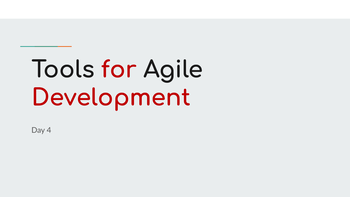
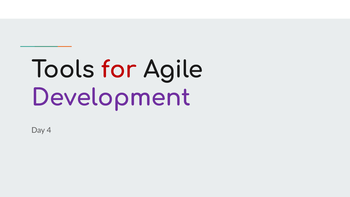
Development colour: red -> purple (111, 98)
